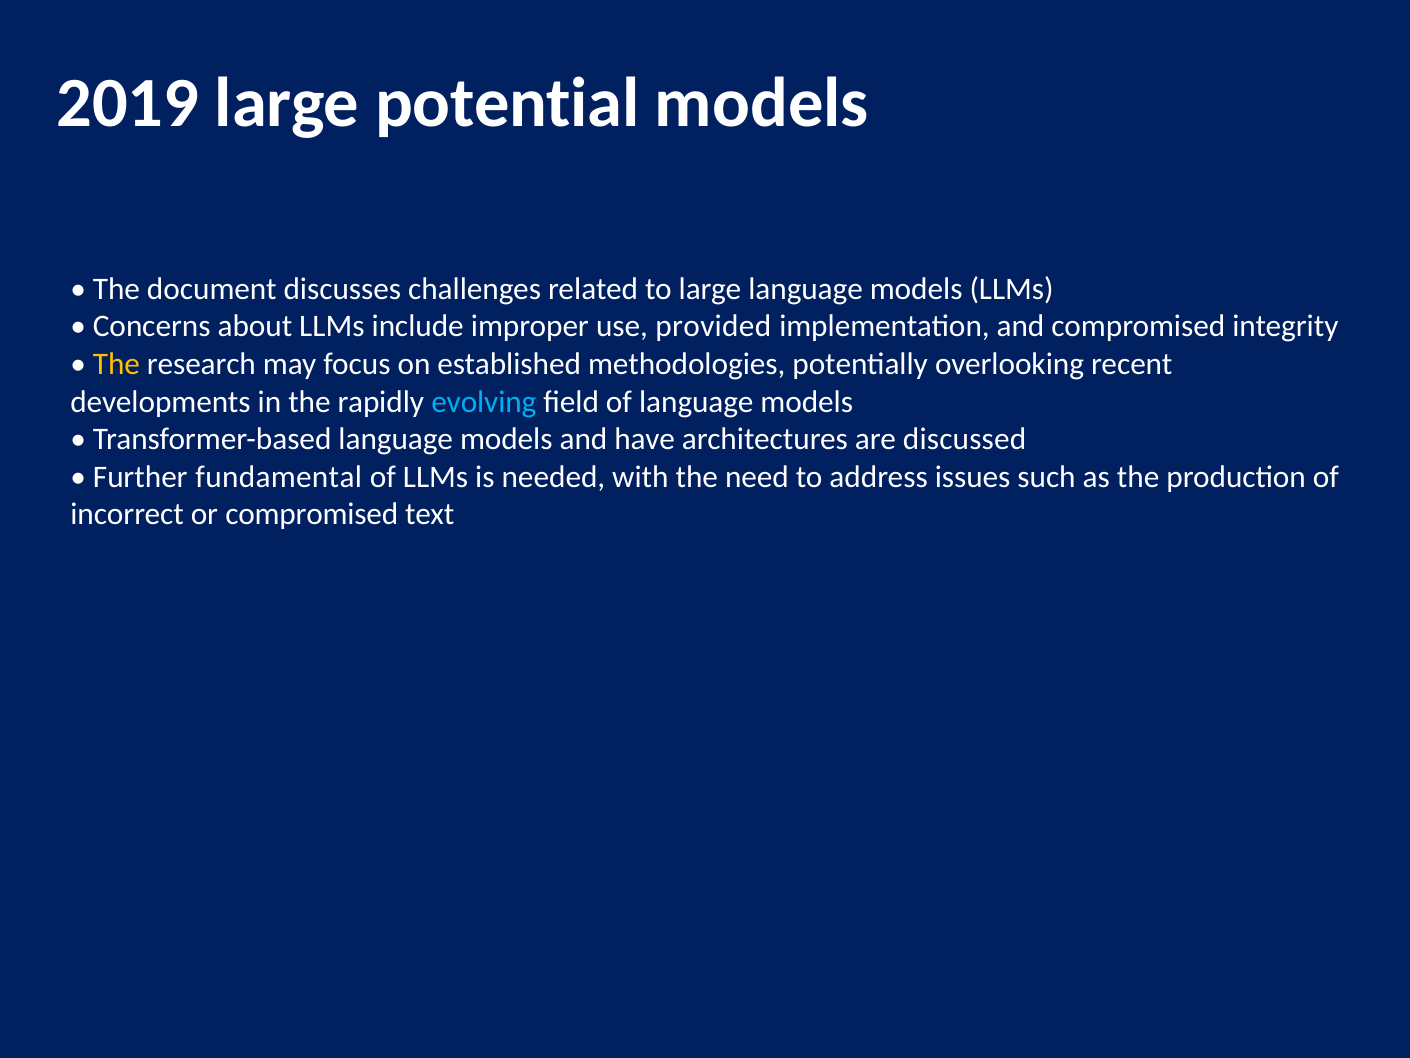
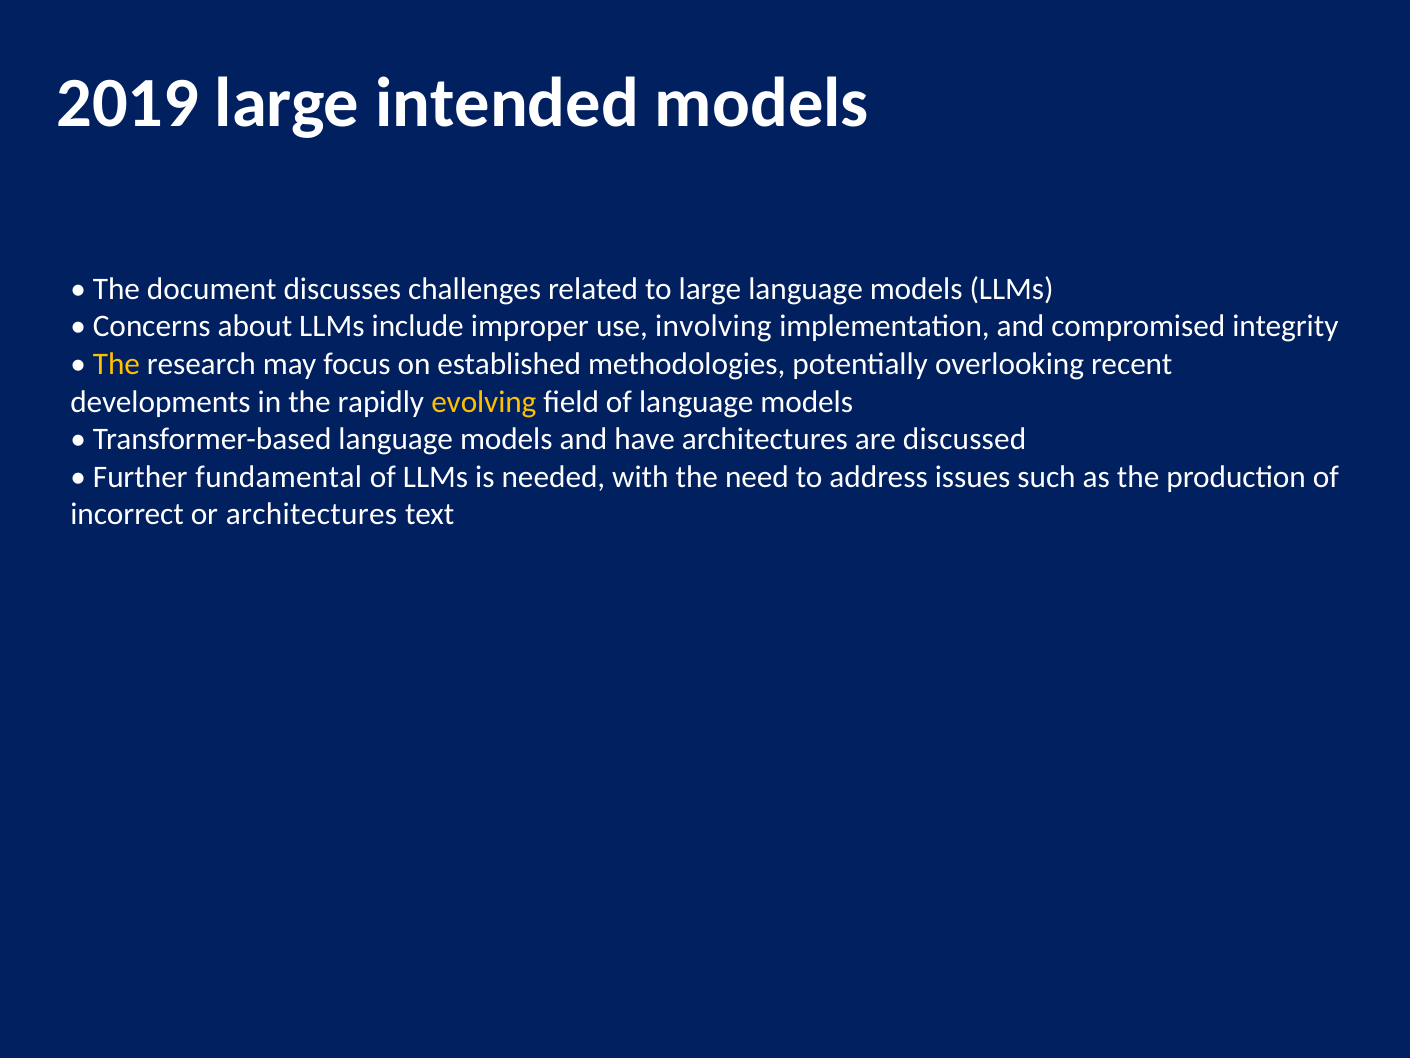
potential: potential -> intended (507, 104)
provided: provided -> involving (713, 326)
evolving colour: light blue -> yellow (484, 402)
or compromised: compromised -> architectures (311, 514)
